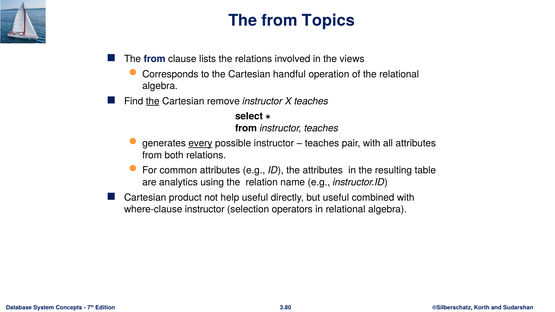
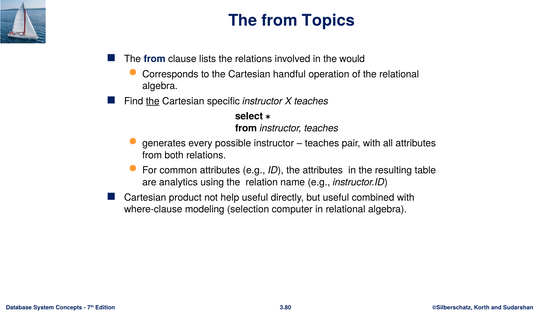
views: views -> would (352, 59)
remove: remove -> specific (223, 101)
every underline: present -> none (200, 143)
where-clause instructor: instructor -> modeling (205, 209)
operators: operators -> computer (292, 209)
